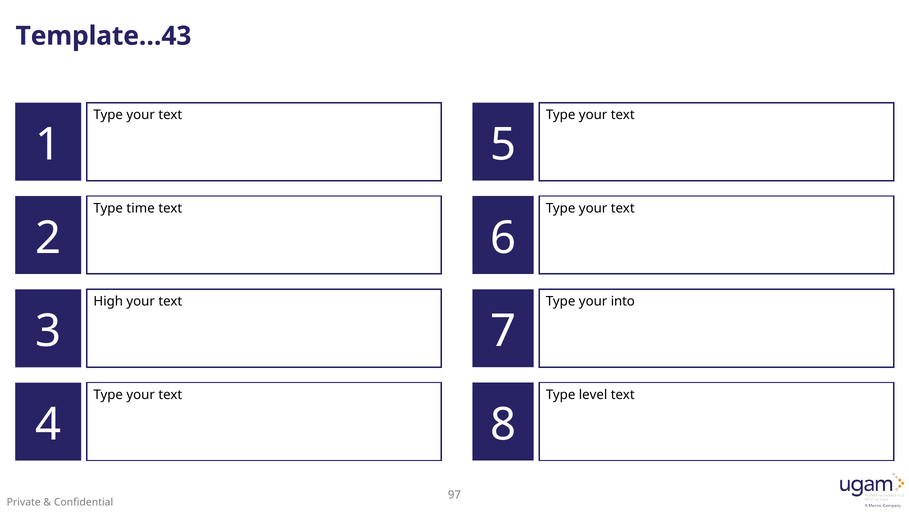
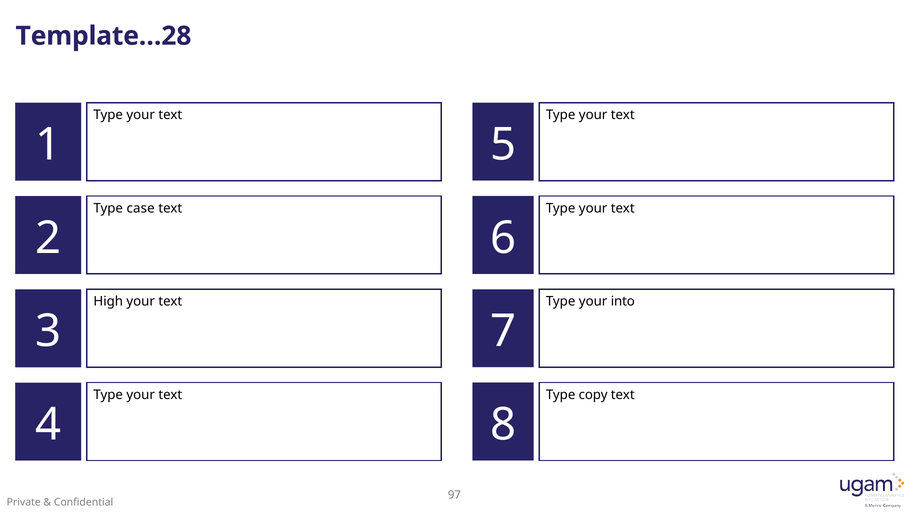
Template…43: Template…43 -> Template…28 (104, 36)
time: time -> case (141, 208)
level: level -> copy (593, 394)
